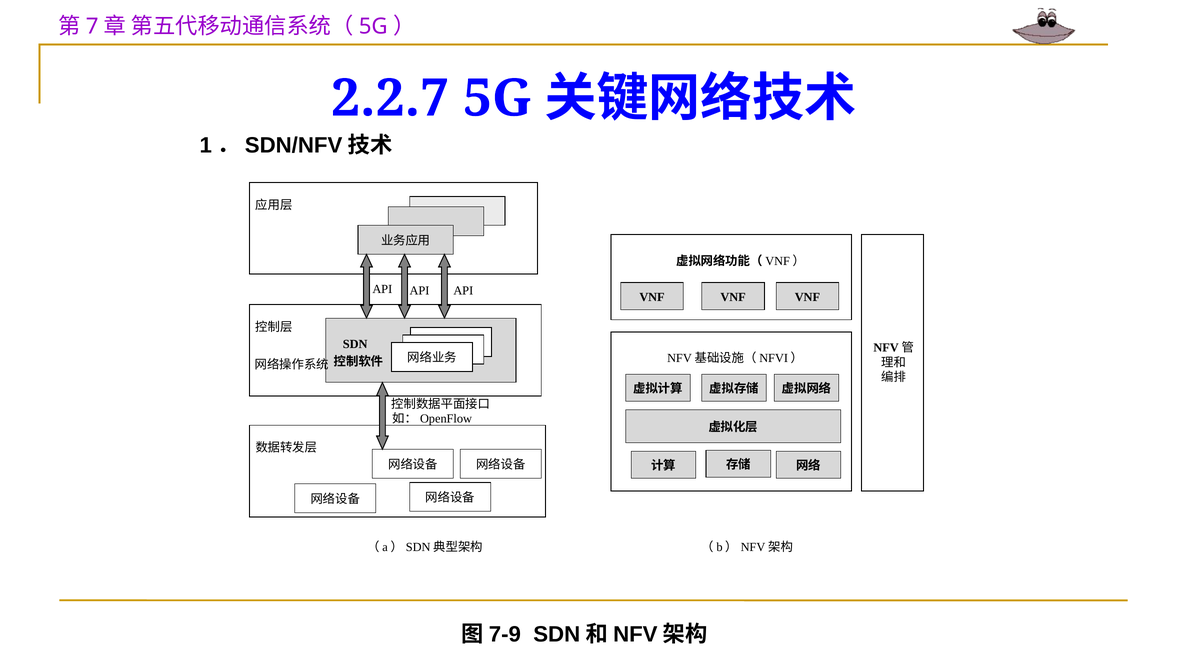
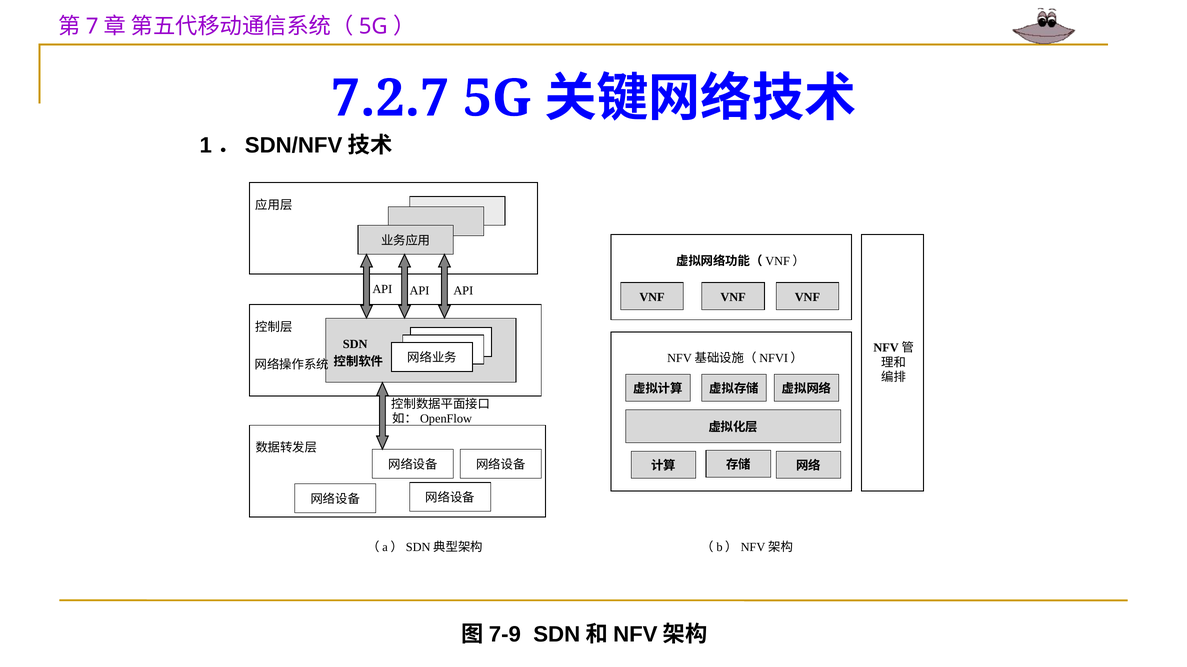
2.2.7: 2.2.7 -> 7.2.7 (390, 99)
